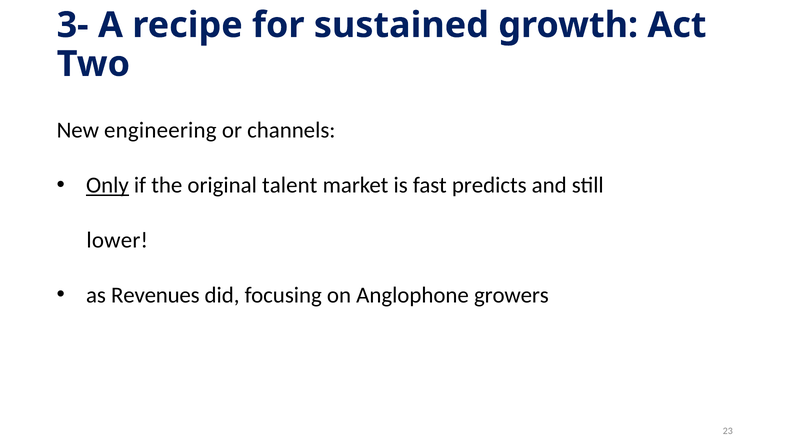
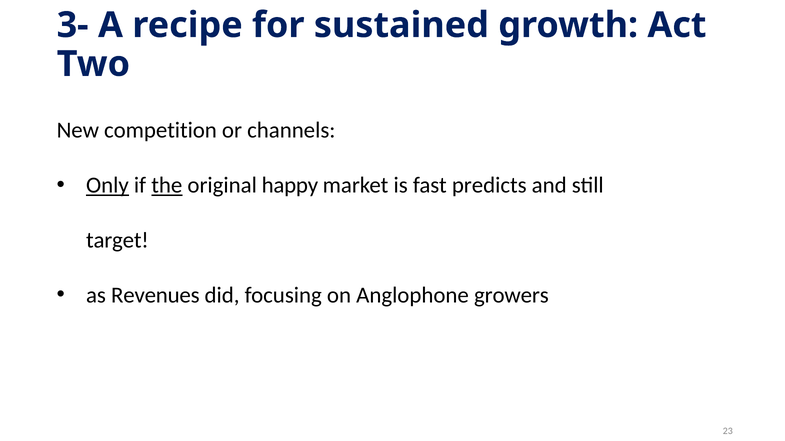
engineering: engineering -> competition (161, 131)
the underline: none -> present (167, 186)
talent: talent -> happy (290, 186)
lower: lower -> target (117, 241)
